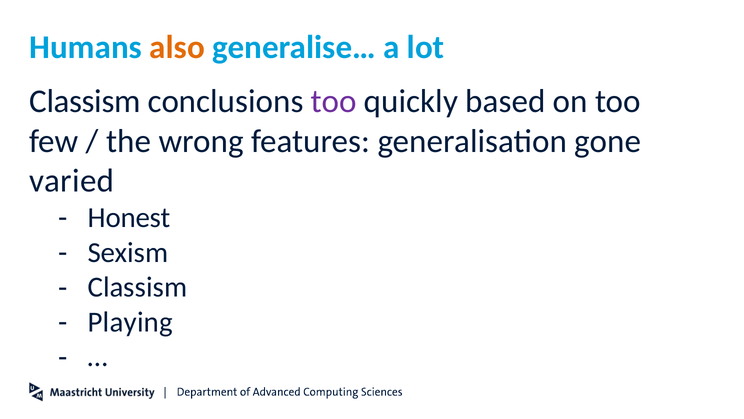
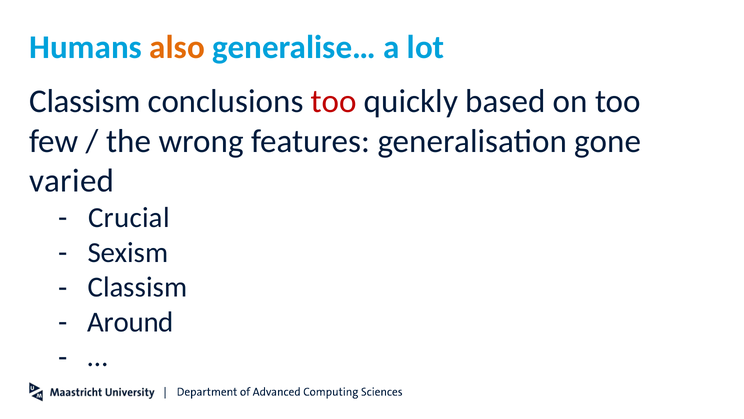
too colour: purple -> red (334, 101)
Honest: Honest -> Crucial (129, 218)
Playing: Playing -> Around (131, 322)
